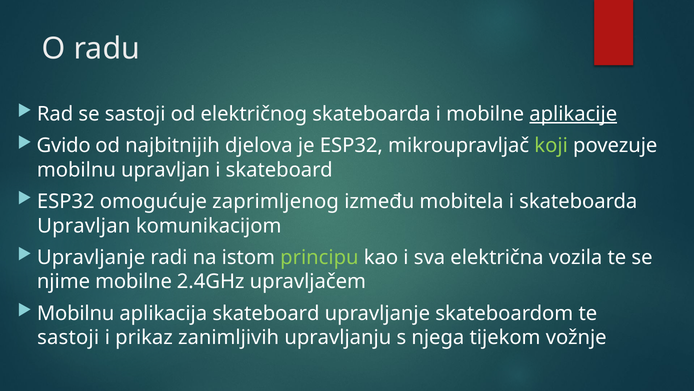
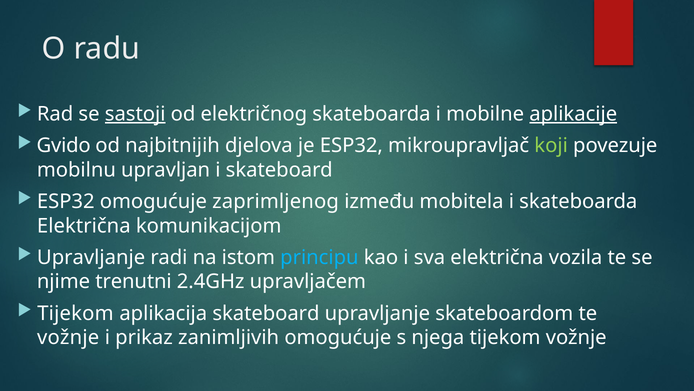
sastoji underline: none -> present (135, 114)
Upravljan: Upravljan -> Električna (84, 225)
principu colour: light green -> light blue (319, 257)
njime mobilne: mobilne -> trenutni (134, 281)
Mobilnu: Mobilnu -> Tijekom (75, 313)
sastoji: sastoji -> vožnje (68, 337)
zanimljivih upravljanju: upravljanju -> omogućuje (338, 337)
